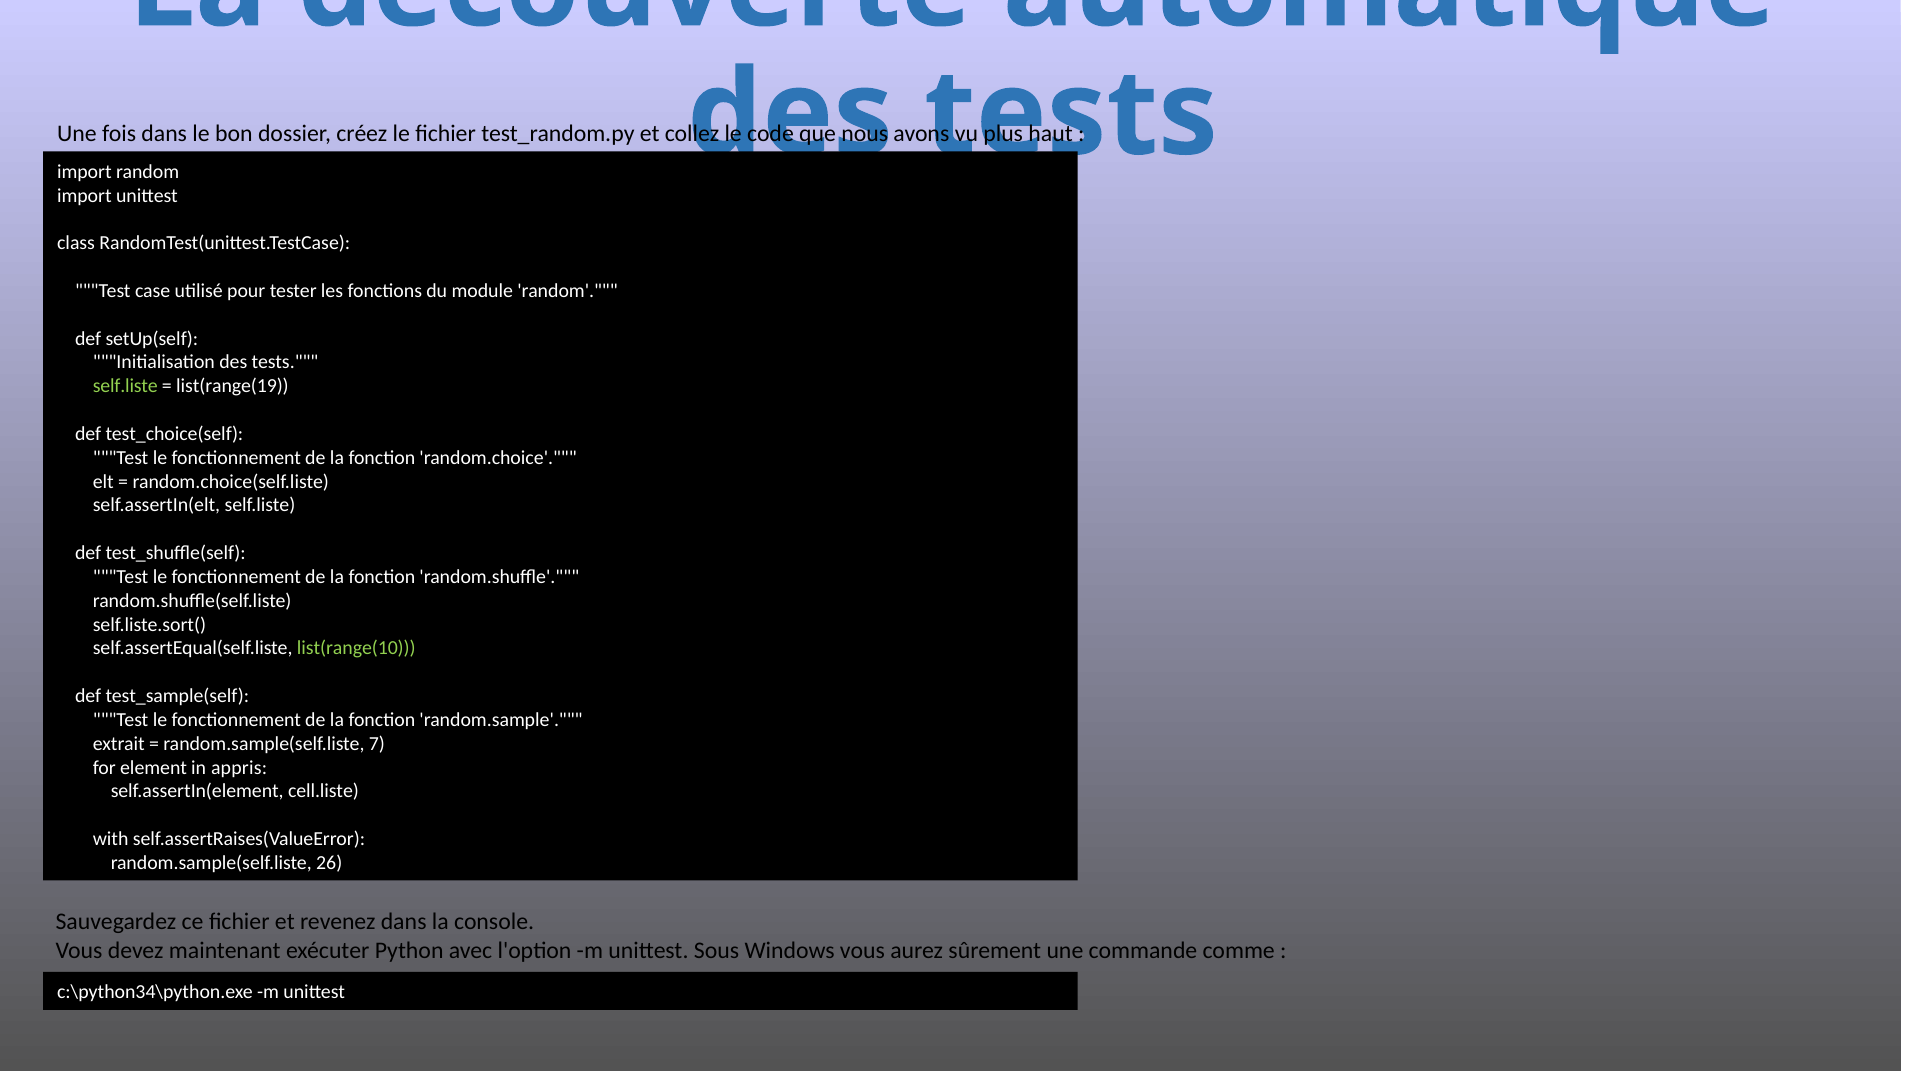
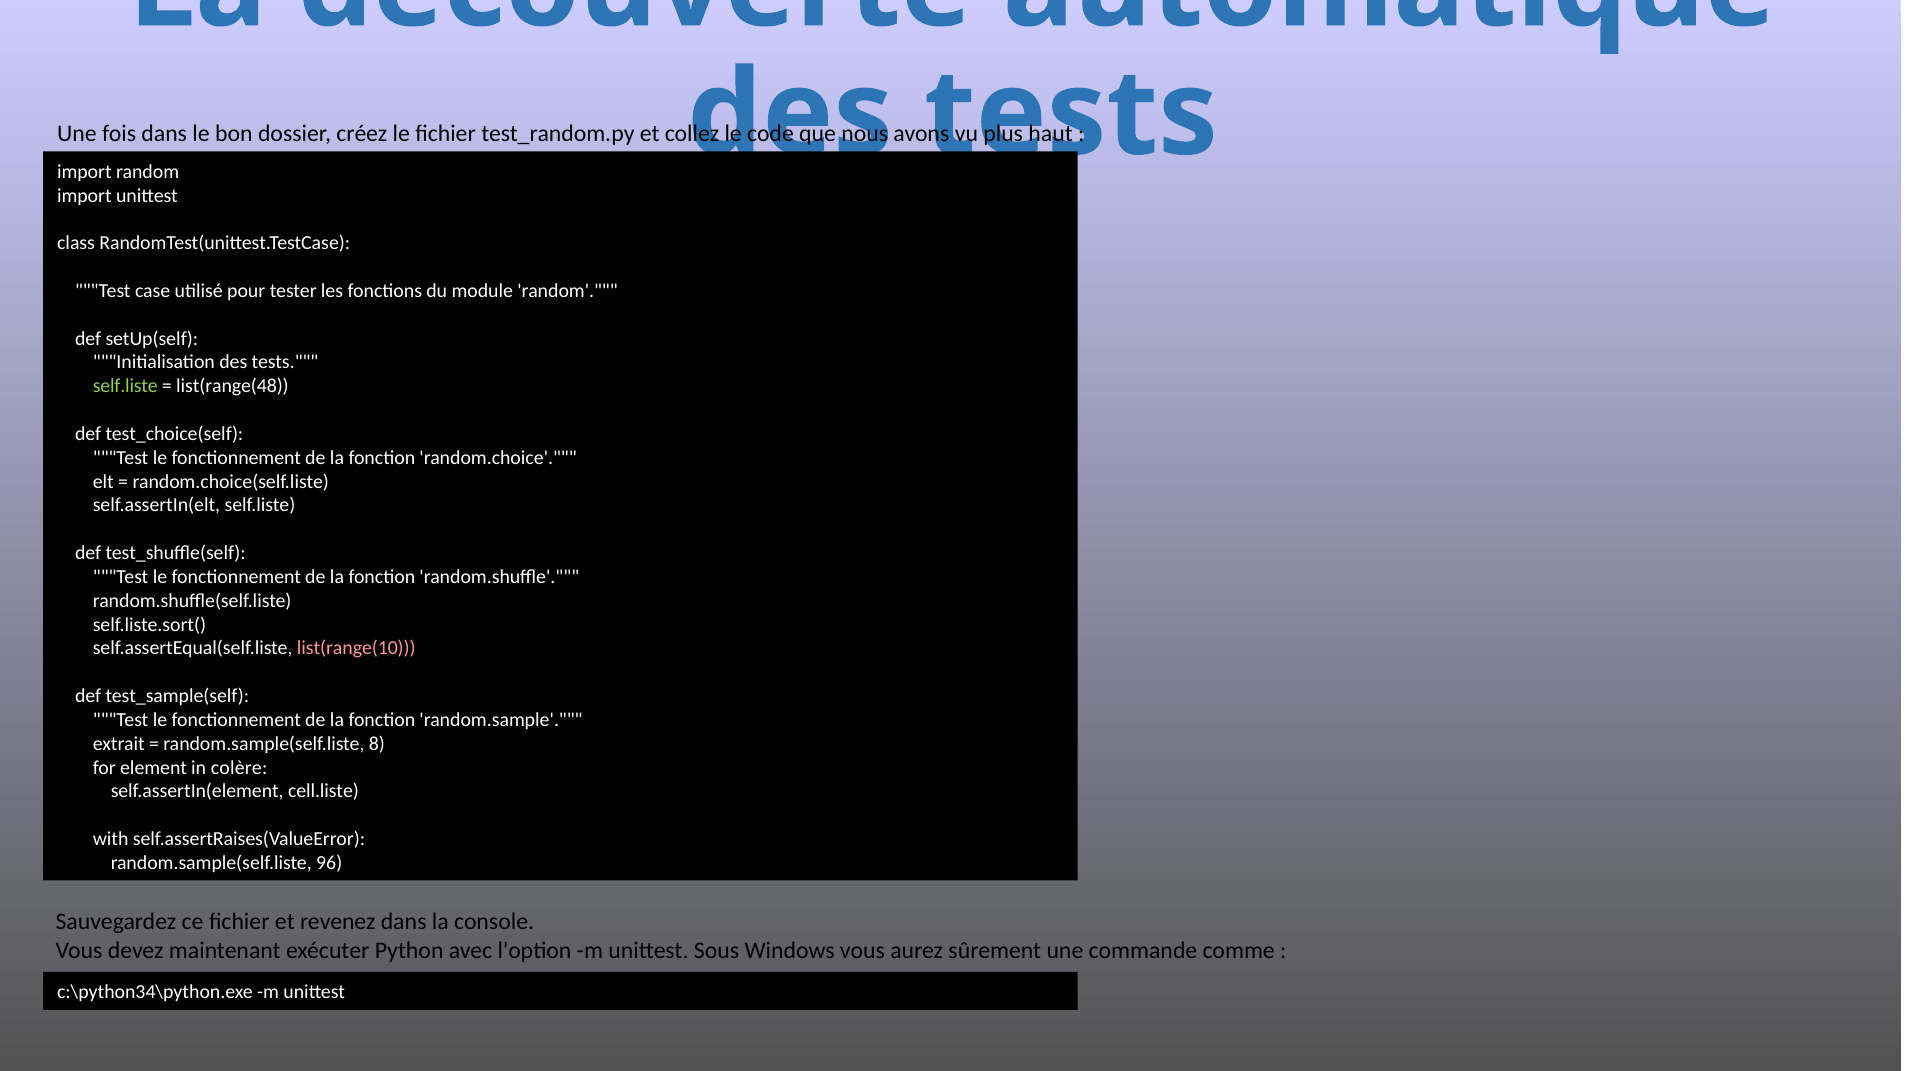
list(range(19: list(range(19 -> list(range(48 (232, 386)
list(range(10 colour: light green -> pink (356, 649)
7: 7 -> 8 (377, 744)
appris: appris -> colère (239, 768)
26: 26 -> 96 (329, 863)
